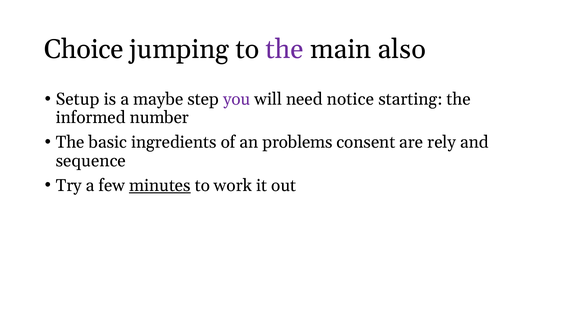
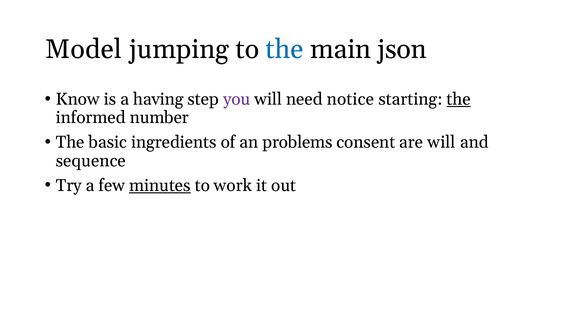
Choice: Choice -> Model (84, 49)
the colour: purple -> blue (285, 49)
also: also -> json (402, 49)
Setup: Setup -> Know (78, 99)
maybe: maybe -> having (158, 99)
the underline: none -> present (459, 99)
are rely: rely -> will (442, 142)
